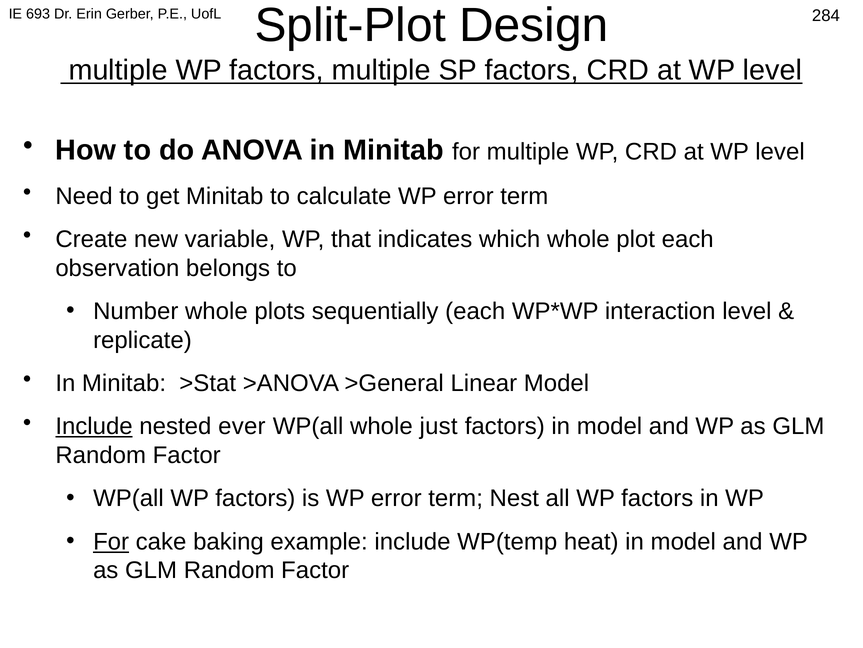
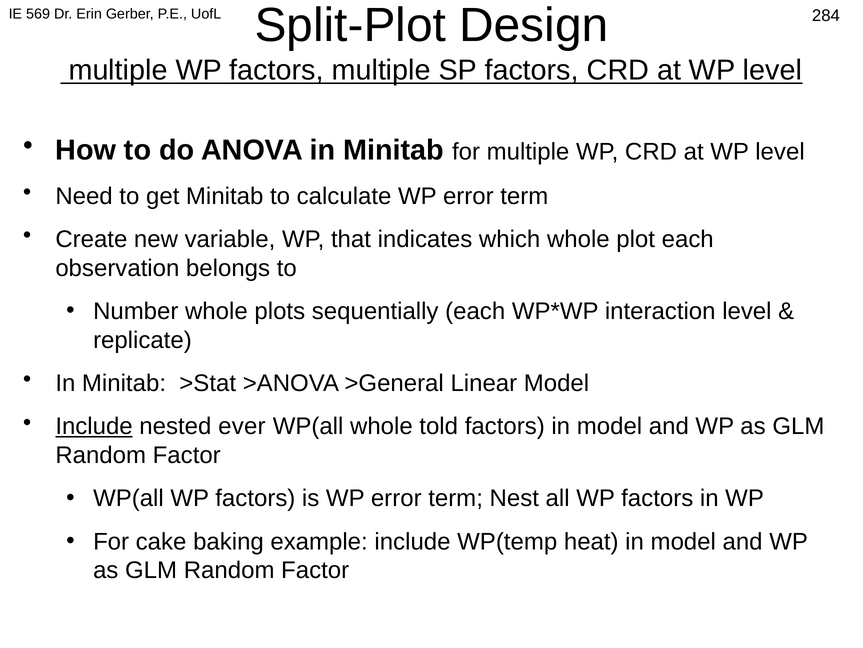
693: 693 -> 569 (38, 14)
just: just -> told (439, 426)
For underline: present -> none (111, 541)
